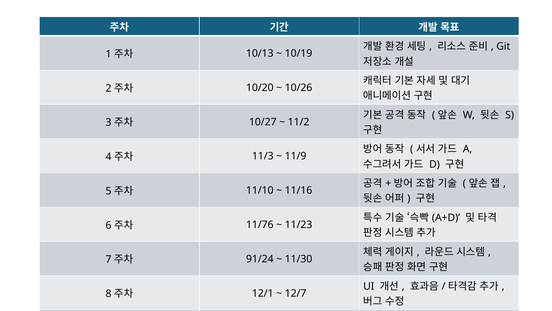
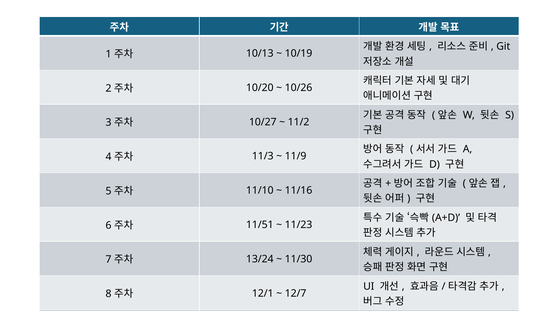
11/76: 11/76 -> 11/51 (260, 224)
91/24: 91/24 -> 13/24 (260, 259)
